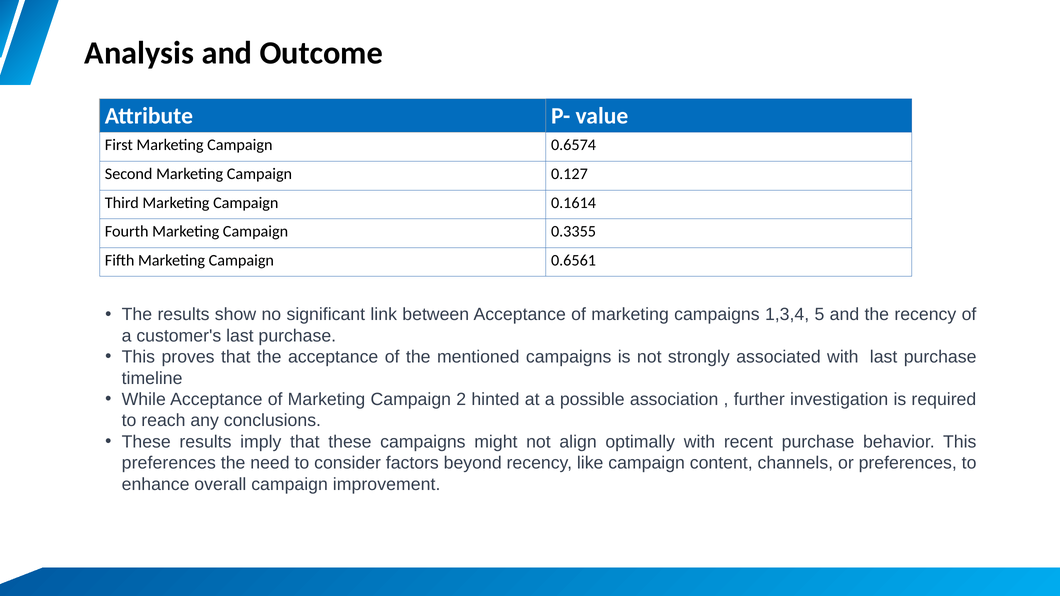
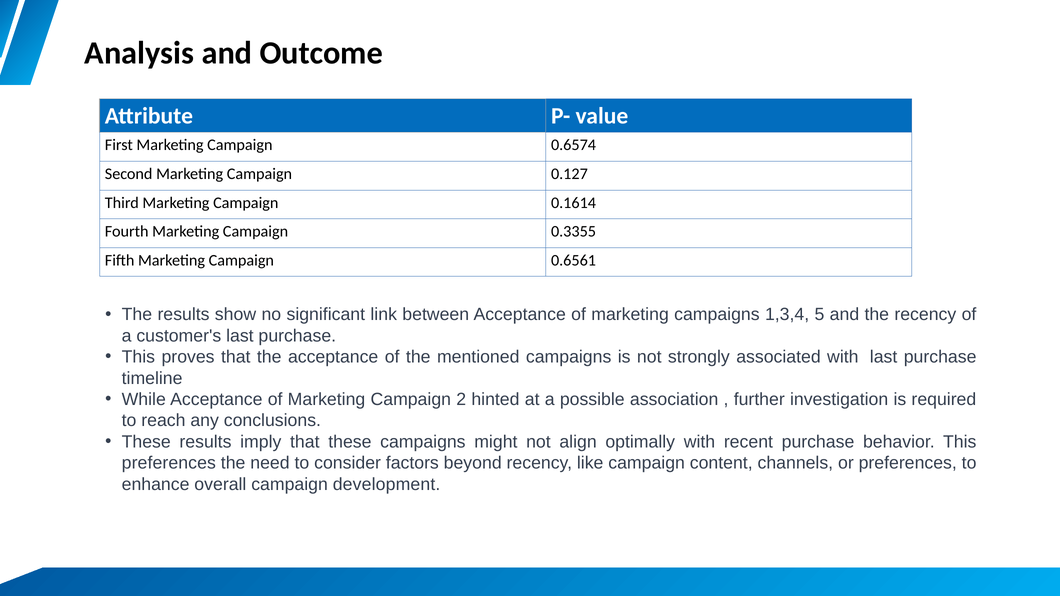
improvement: improvement -> development (387, 484)
